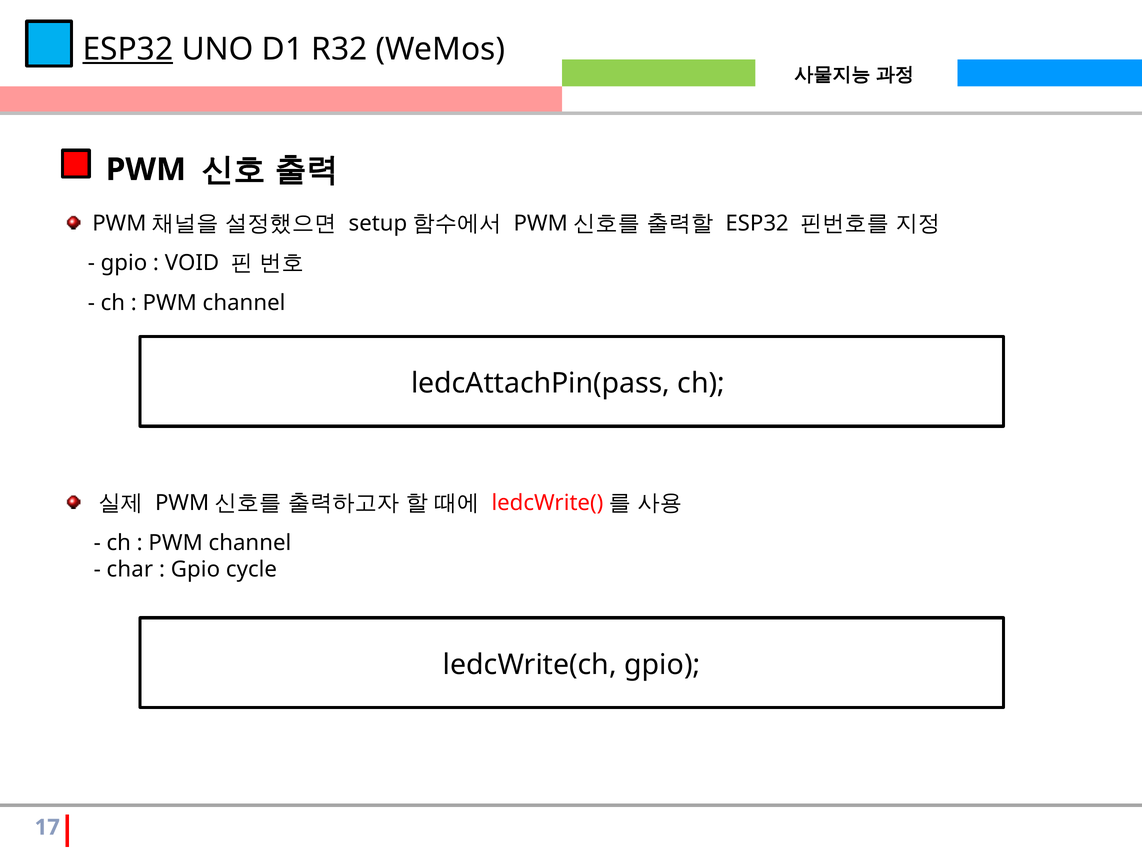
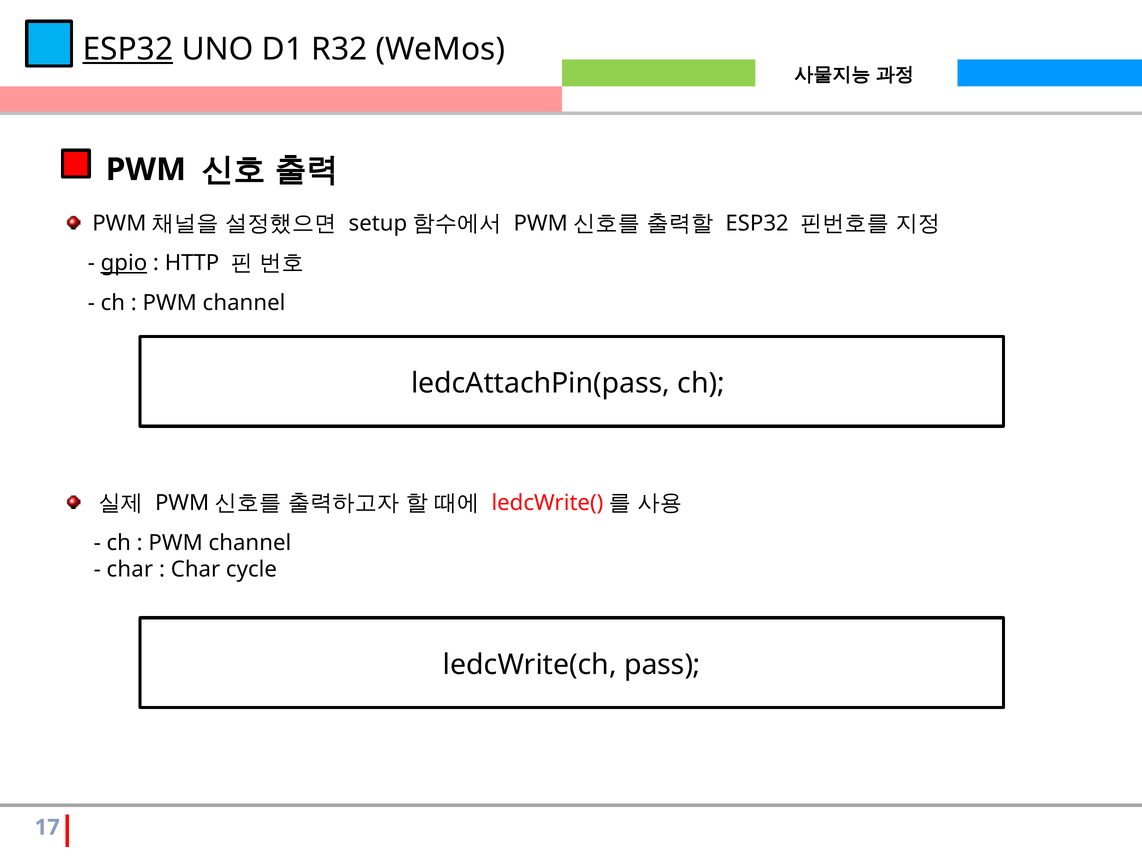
gpio underline: none -> present (124, 263)
VOID: VOID -> HTTP (192, 263)
Gpio: Gpio -> Char (196, 570)
ledcWrite(ch gpio: gpio -> pass (662, 665)
